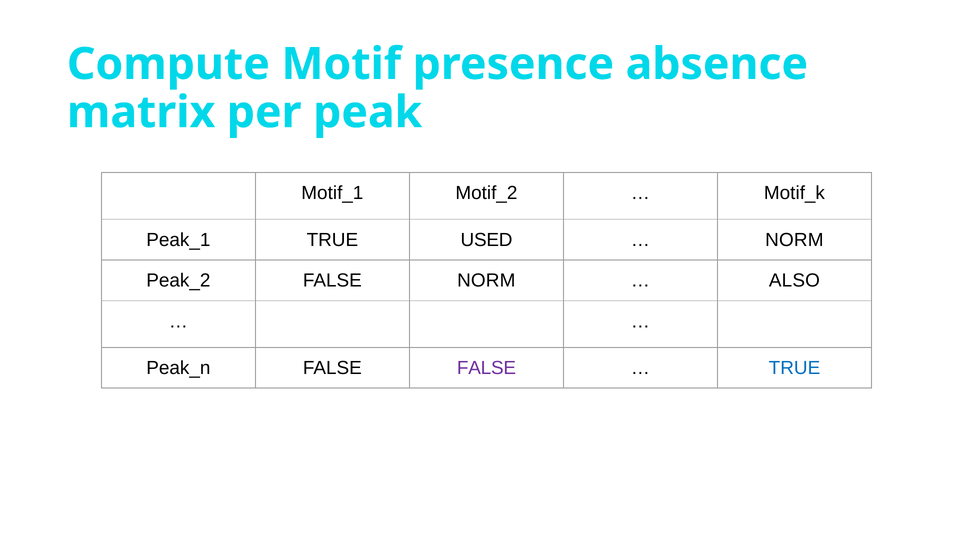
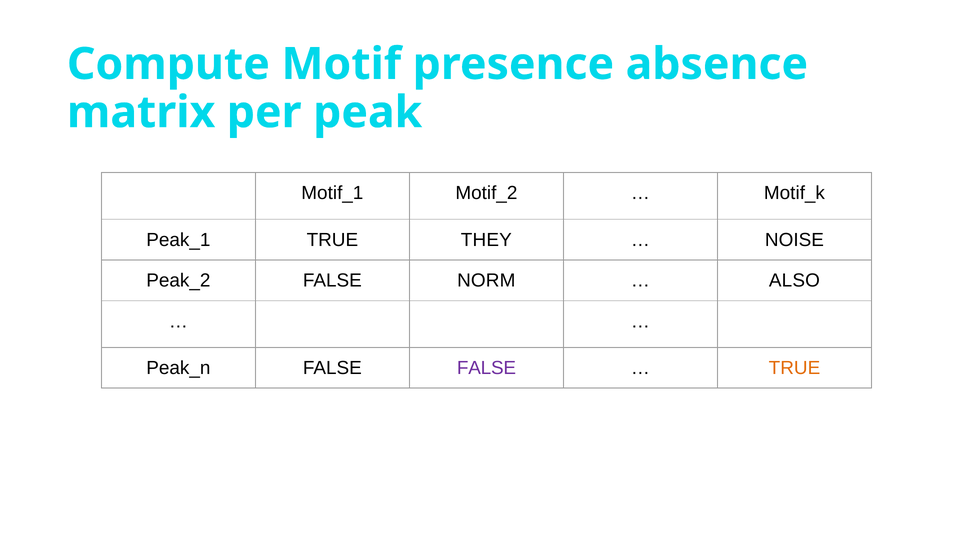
USED: USED -> THEY (486, 240)
NORM: NORM -> NOISE (794, 240)
TRUE colour: blue -> orange (794, 368)
